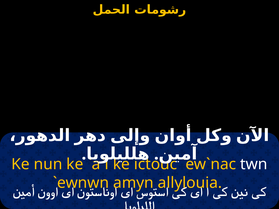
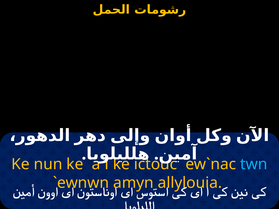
twn colour: white -> light blue (254, 164)
